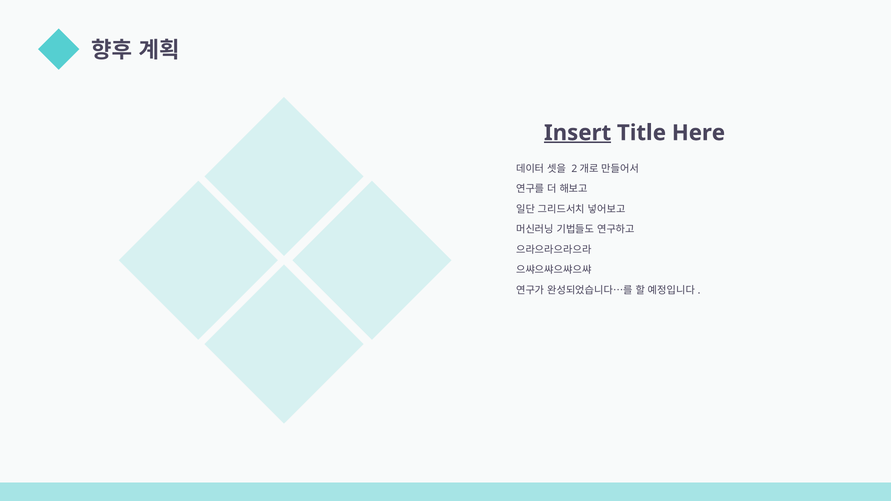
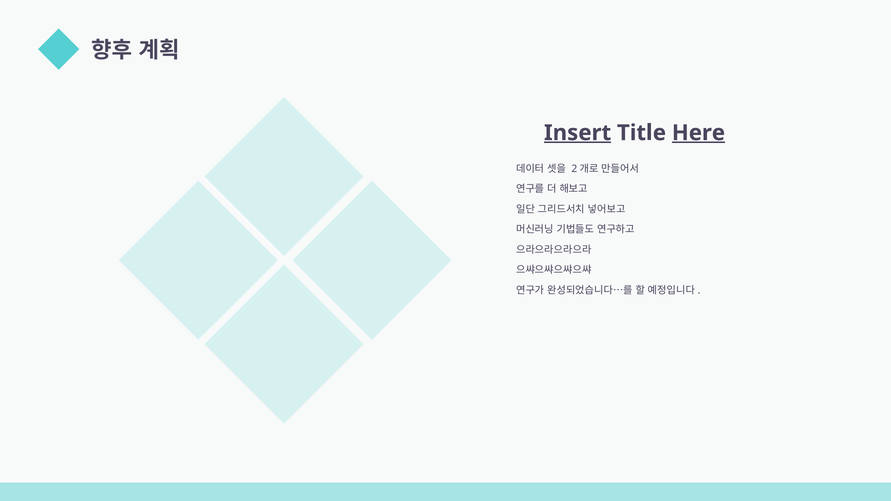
Here underline: none -> present (698, 133)
